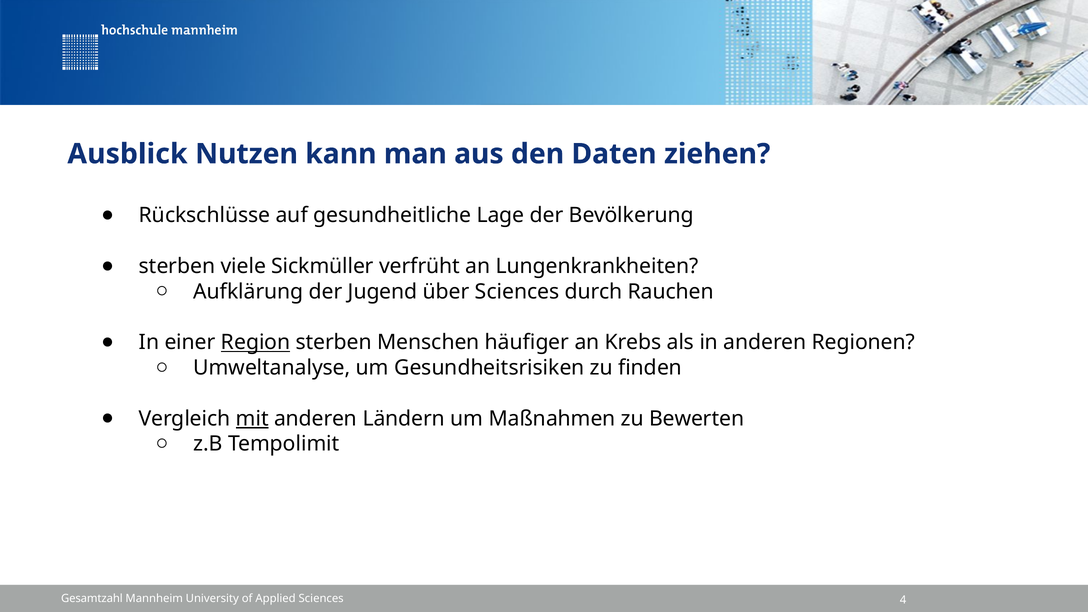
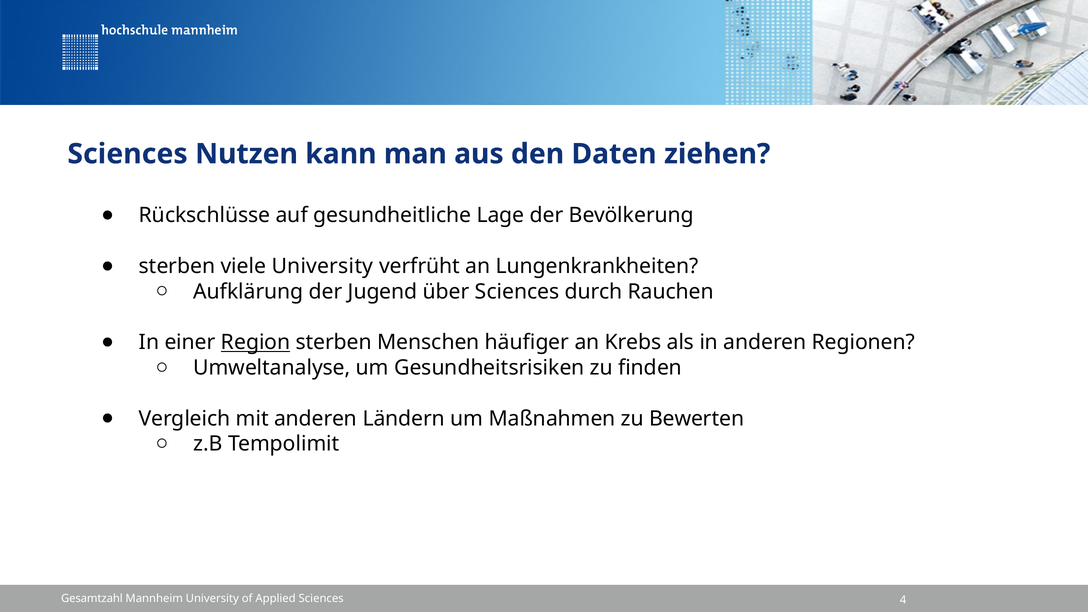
Ausblick: Ausblick -> Sciences (128, 154)
viele Sickmüller: Sickmüller -> University (322, 266)
mit underline: present -> none (252, 419)
